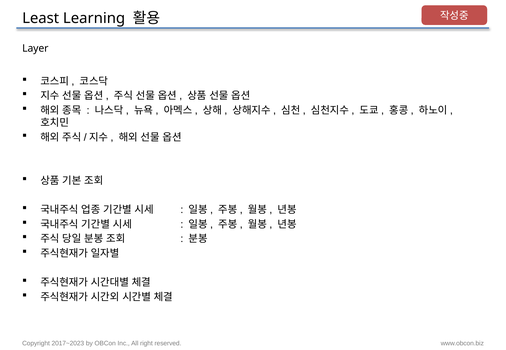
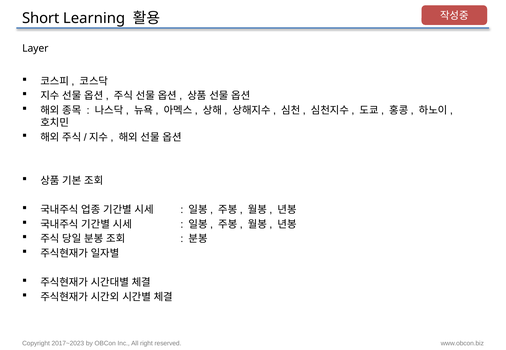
Least: Least -> Short (41, 18)
